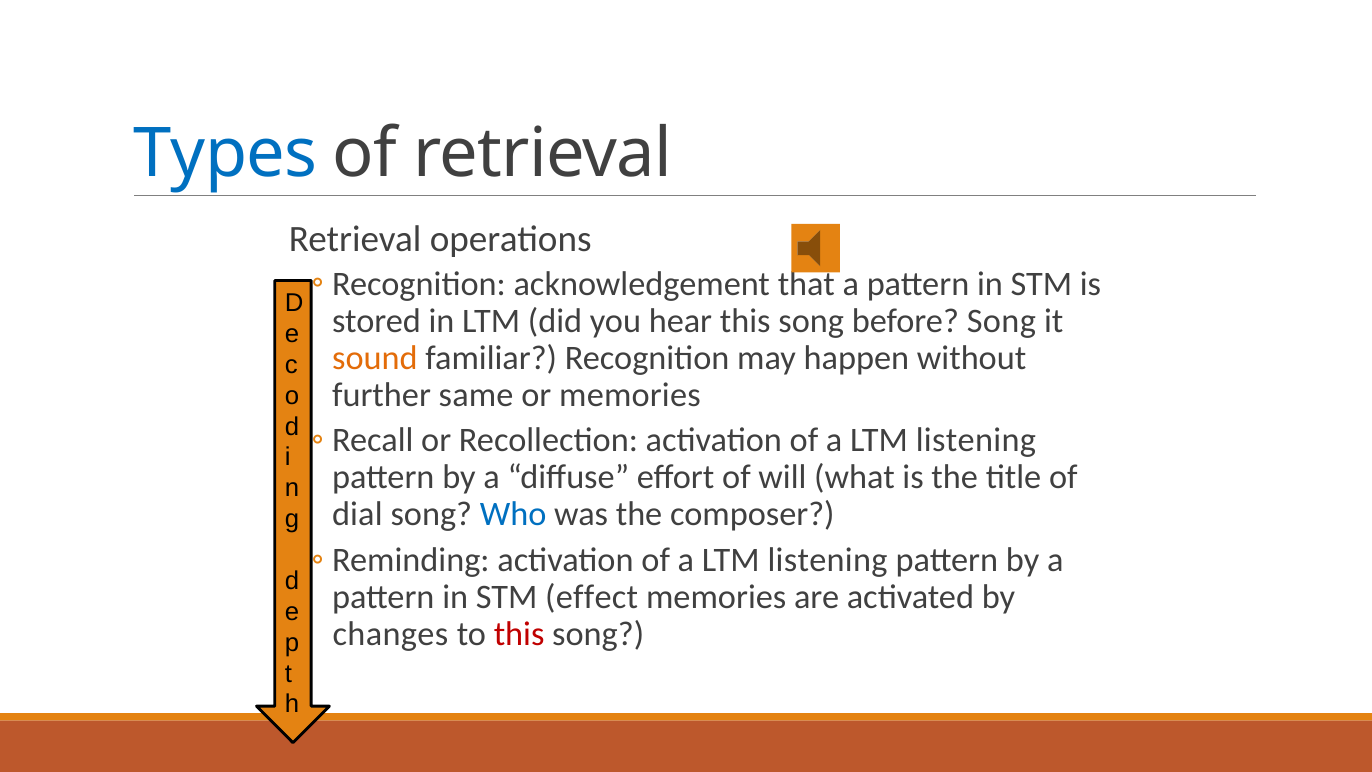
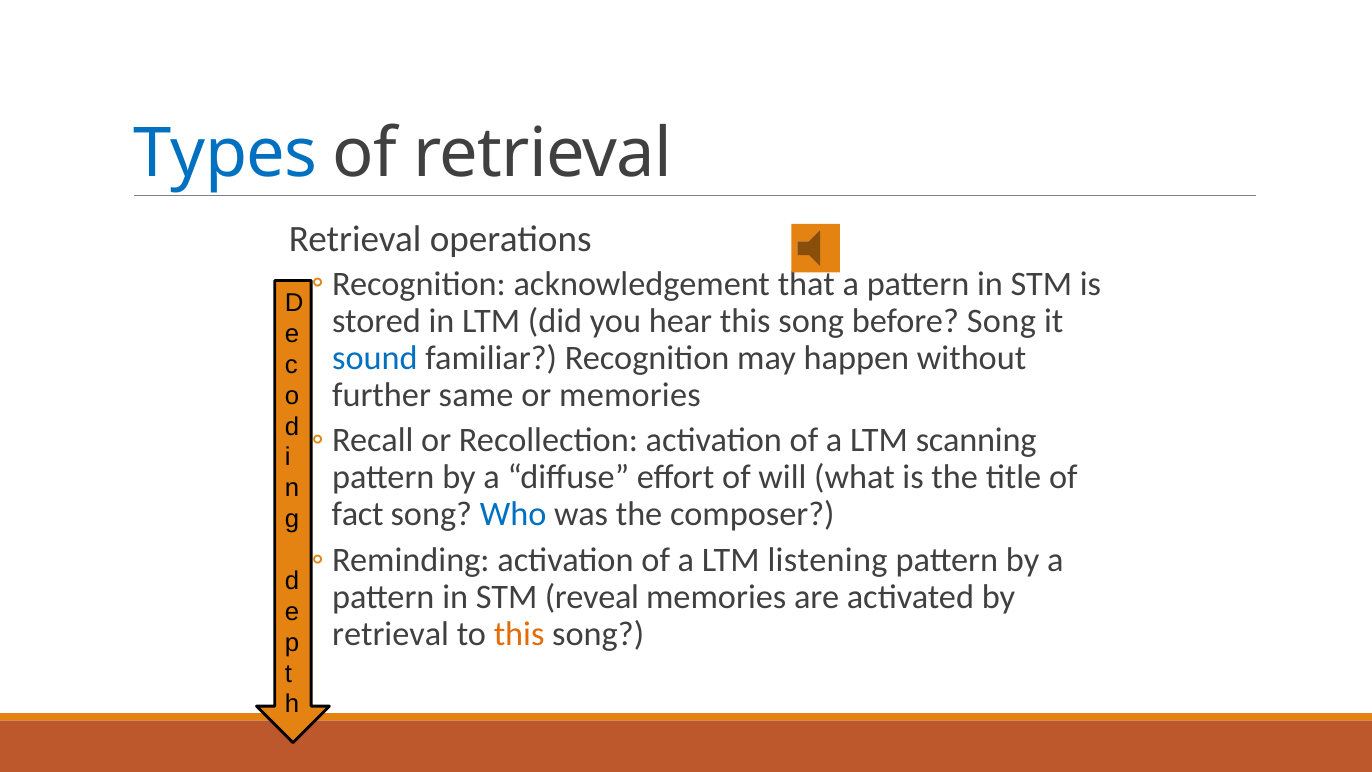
sound colour: orange -> blue (375, 358)
listening: listening -> scanning (976, 440)
dial: dial -> fact (358, 514)
effect: effect -> reveal (592, 597)
changes: changes -> retrieval (391, 634)
this colour: red -> orange (519, 634)
